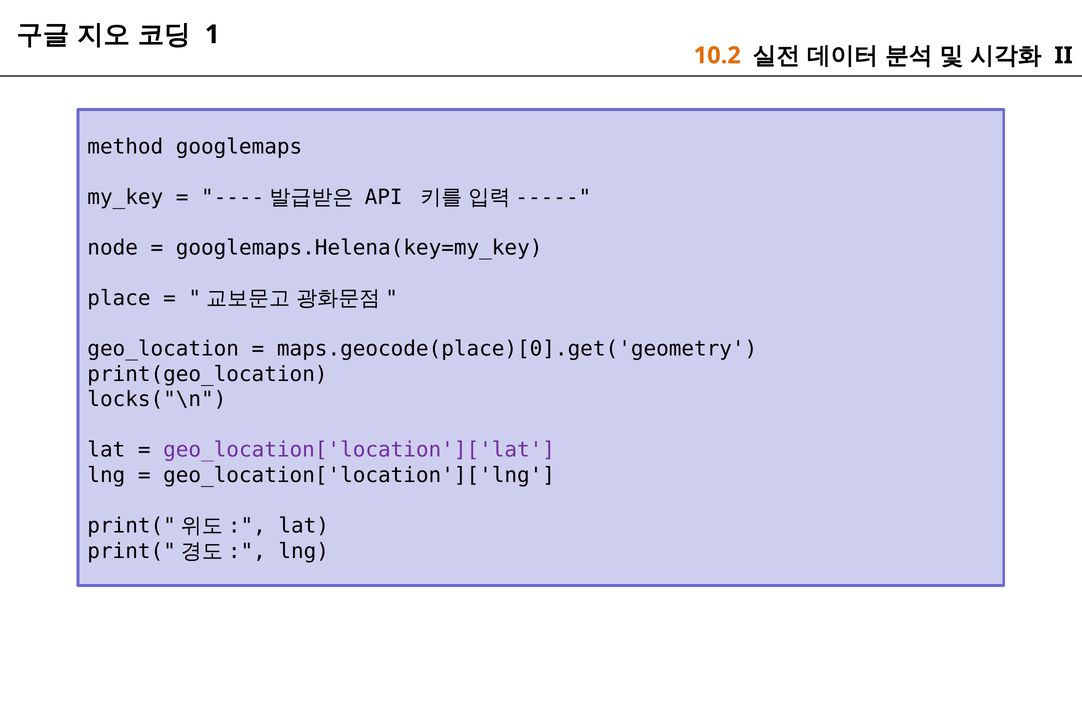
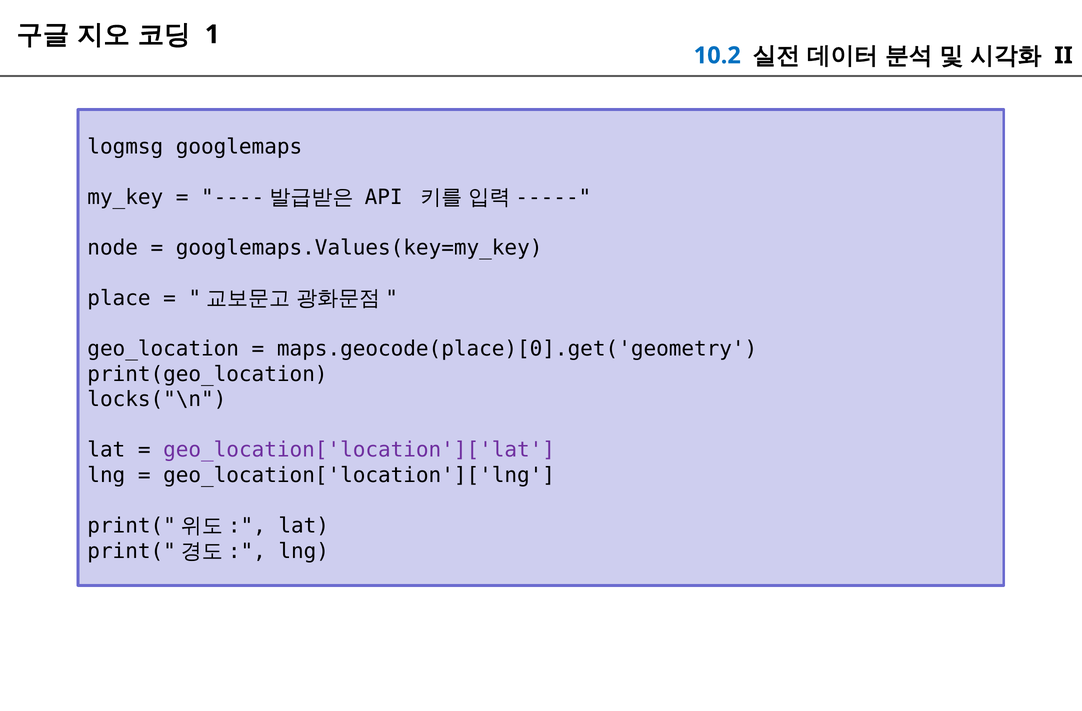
10.2 colour: orange -> blue (717, 55)
method: method -> logmsg (125, 147)
googlemaps.Helena(key=my_key: googlemaps.Helena(key=my_key -> googlemaps.Values(key=my_key (359, 248)
